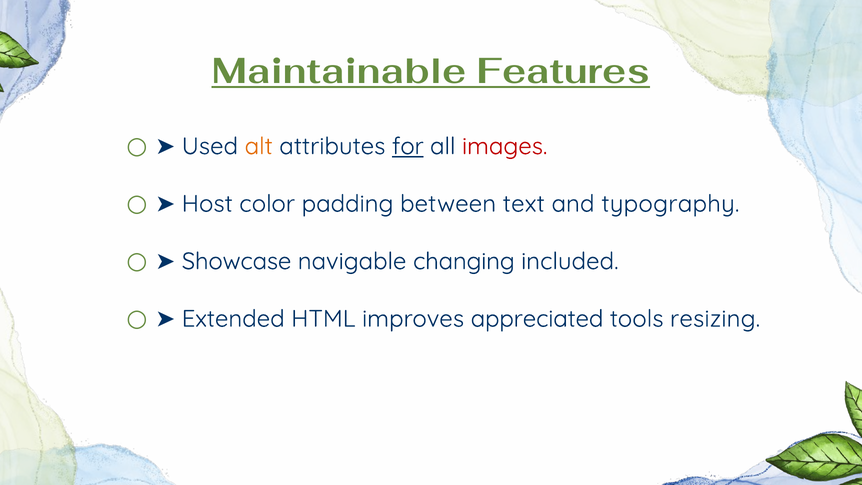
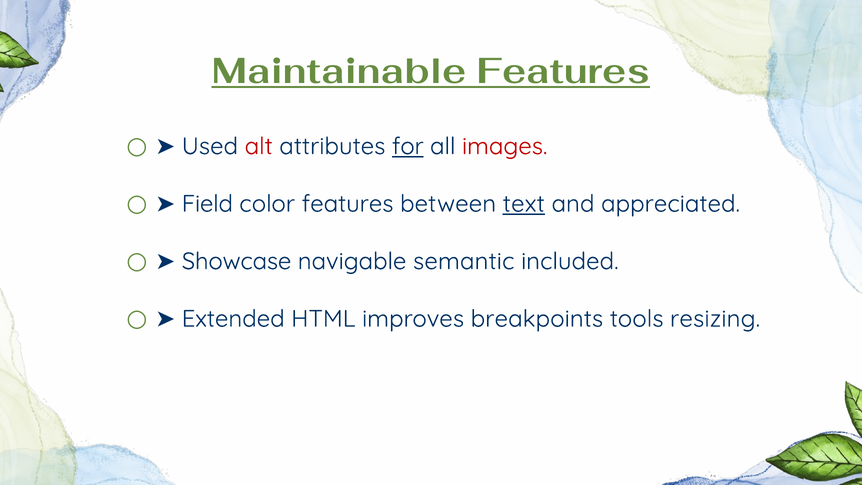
alt colour: orange -> red (259, 146)
Host: Host -> Field (207, 204)
color padding: padding -> features (348, 204)
text underline: none -> present (524, 204)
typography: typography -> appreciated (670, 204)
changing: changing -> semantic (464, 261)
appreciated: appreciated -> breakpoints (537, 319)
